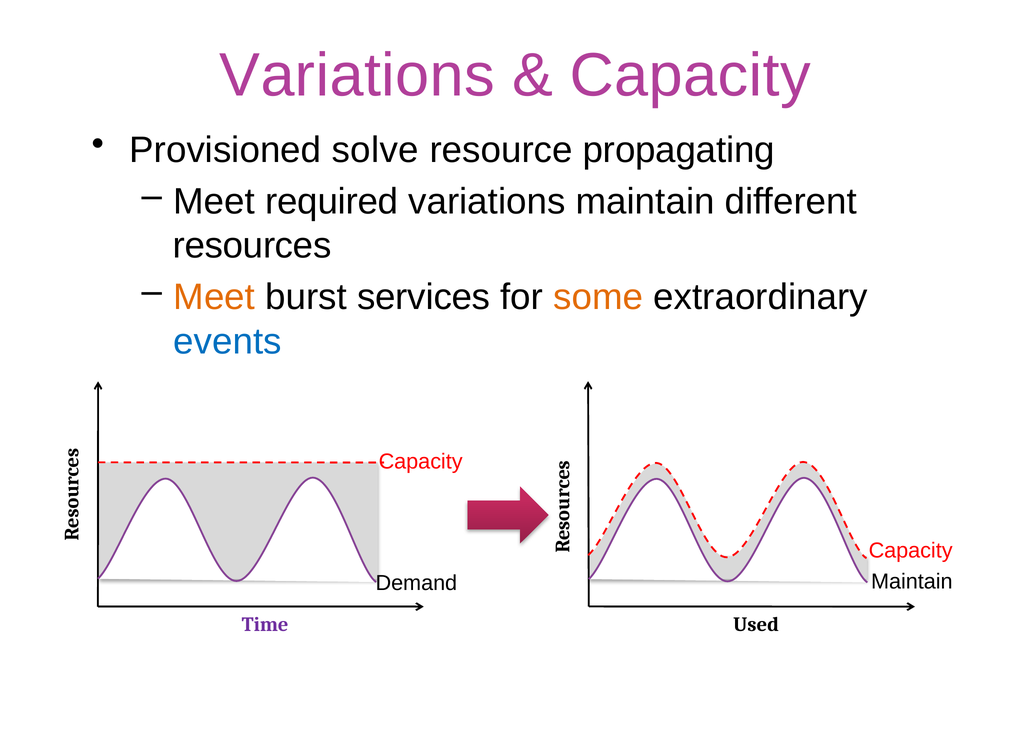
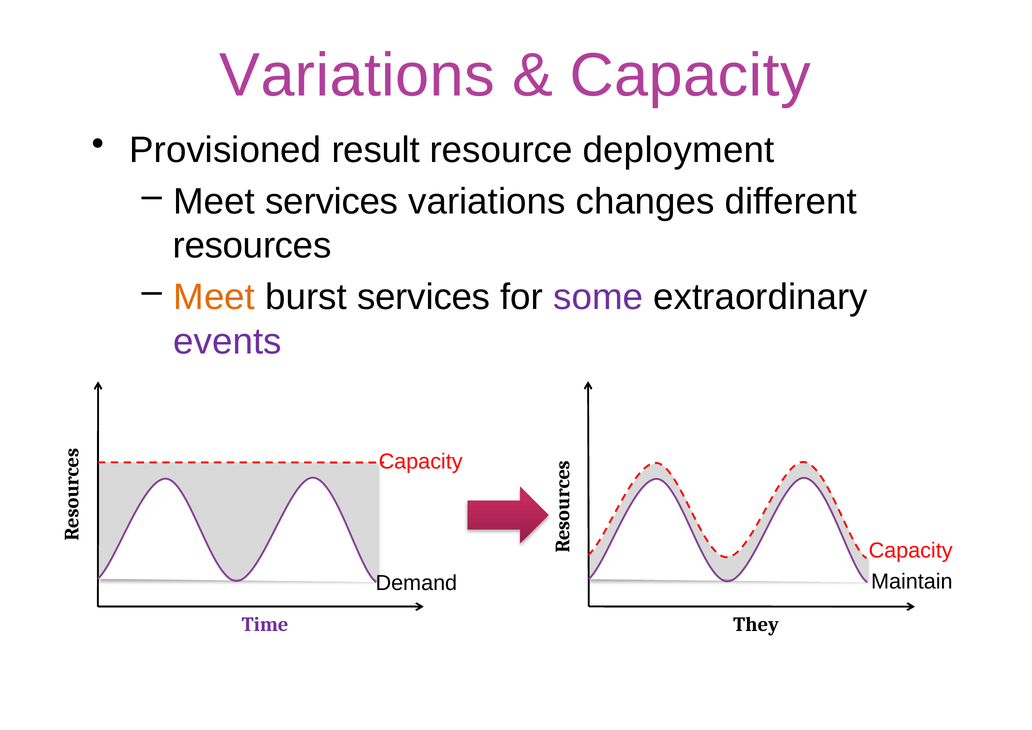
solve: solve -> result (376, 150)
propagating: propagating -> deployment (679, 150)
Meet required: required -> services (332, 202)
variations maintain: maintain -> changes (645, 202)
some colour: orange -> purple (598, 297)
events colour: blue -> purple (228, 341)
Used: Used -> They (756, 624)
